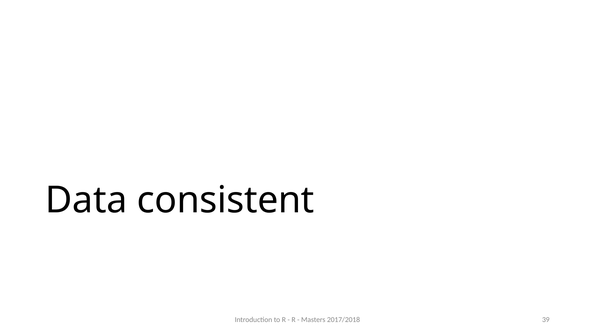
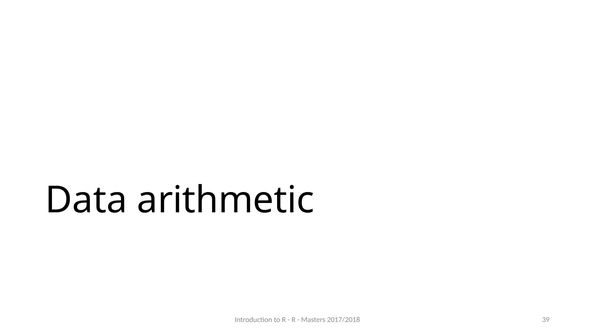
consistent: consistent -> arithmetic (226, 200)
